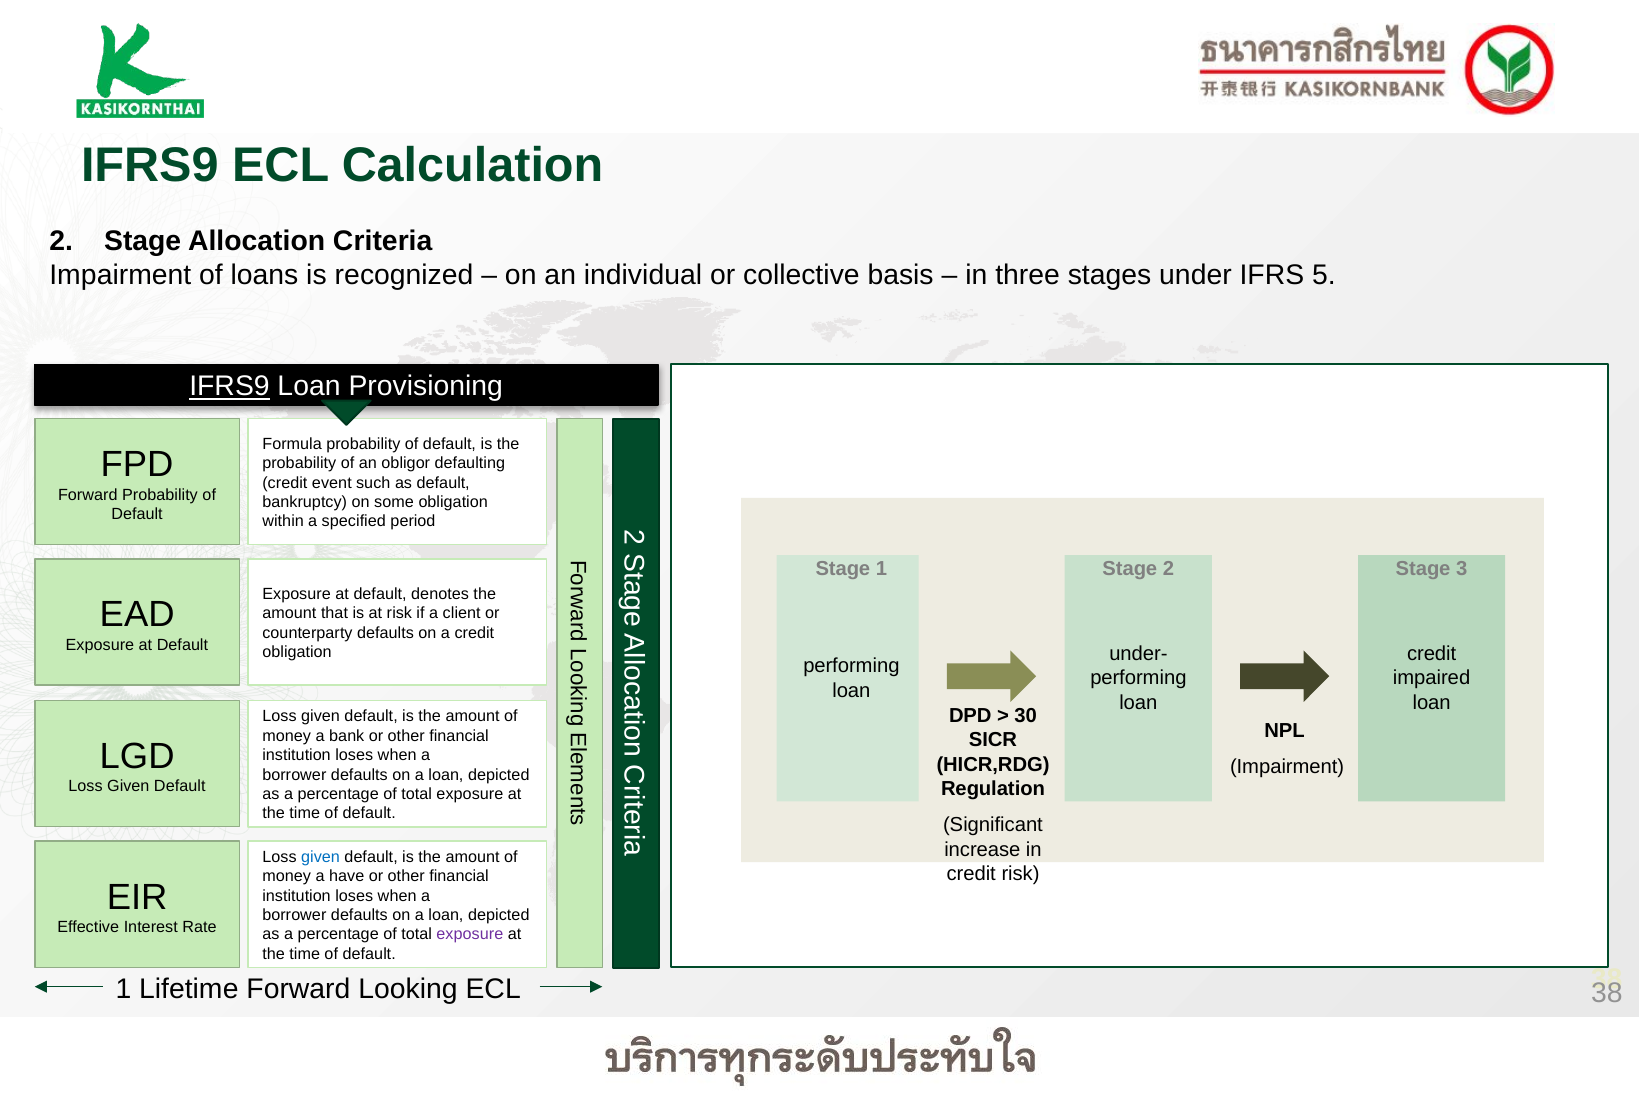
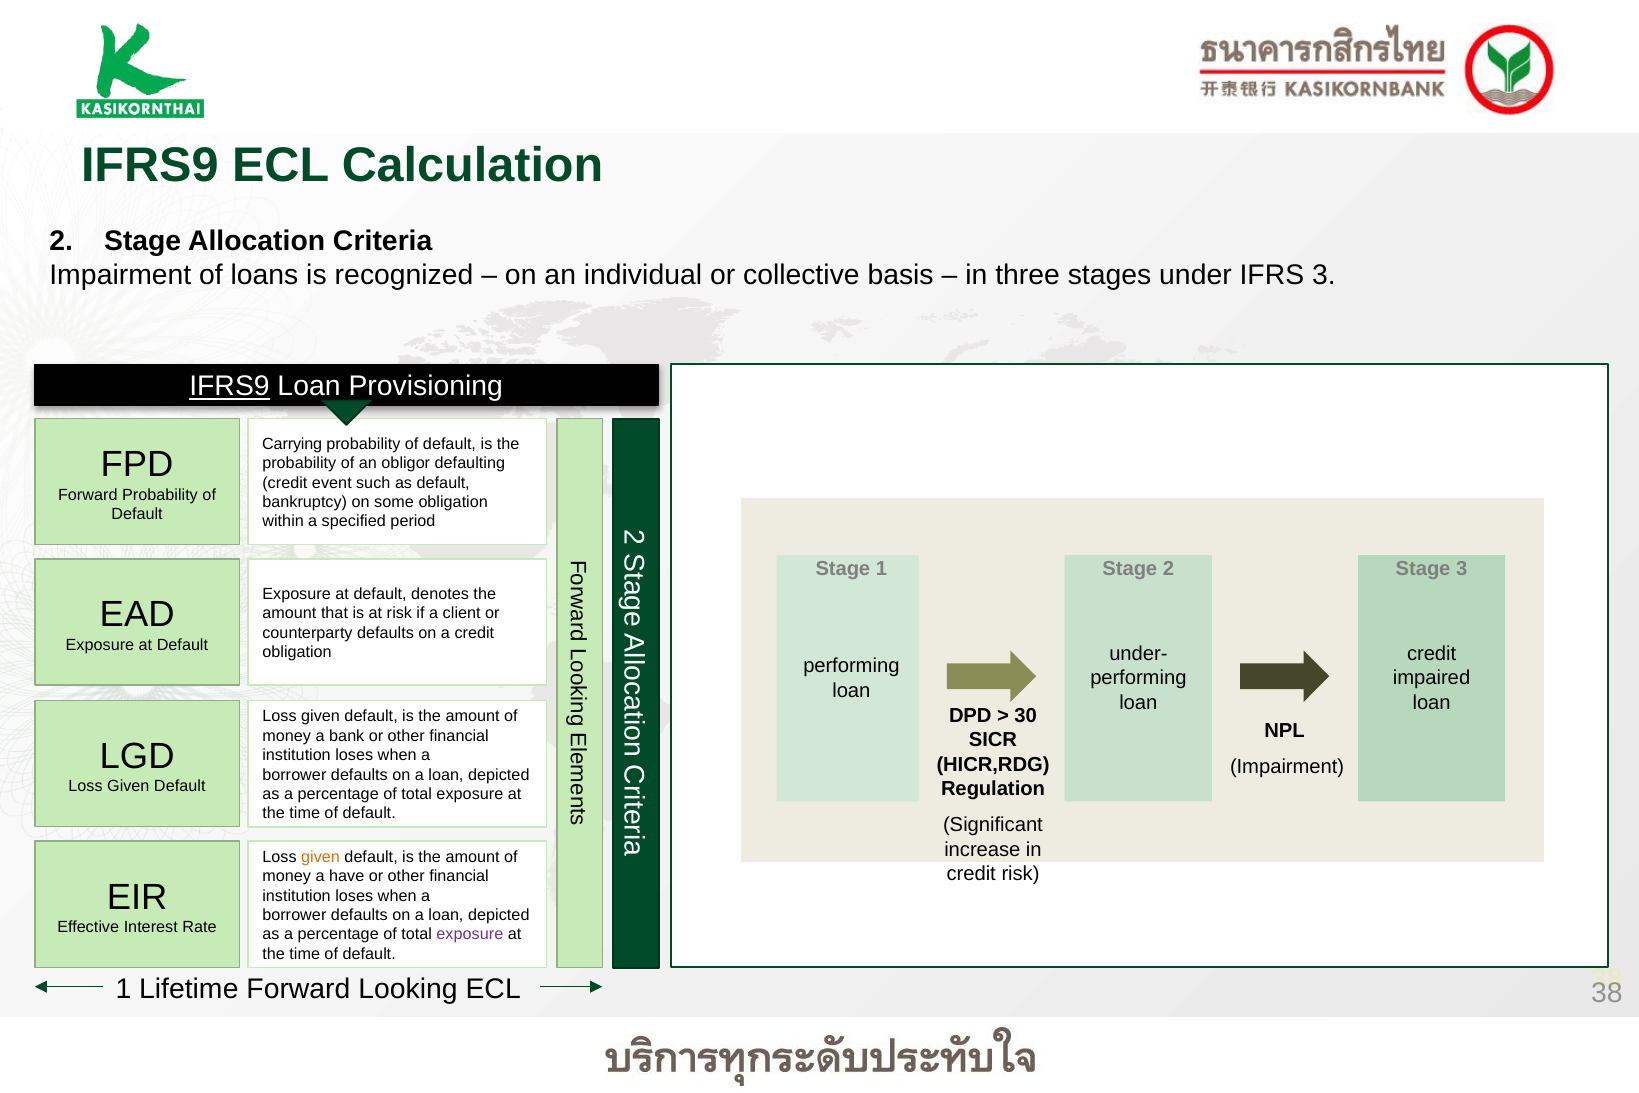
IFRS 5: 5 -> 3 (1324, 275)
Formula: Formula -> Carrying (292, 444)
given colour: blue -> orange (321, 857)
